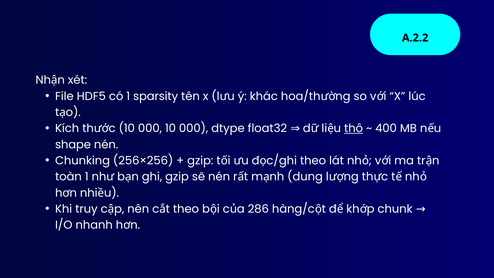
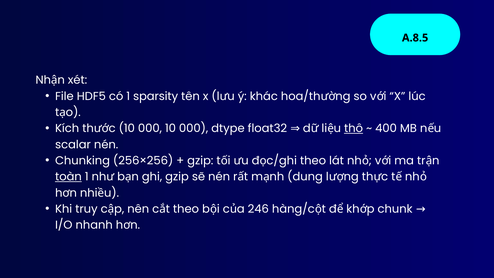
A.2.2: A.2.2 -> A.8.5 (415, 38)
shape: shape -> scalar (73, 145)
toàn underline: none -> present (68, 177)
286: 286 -> 246 (258, 209)
